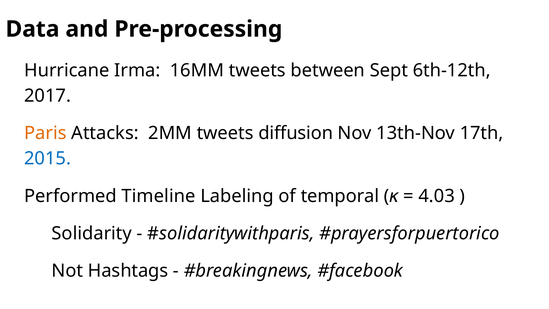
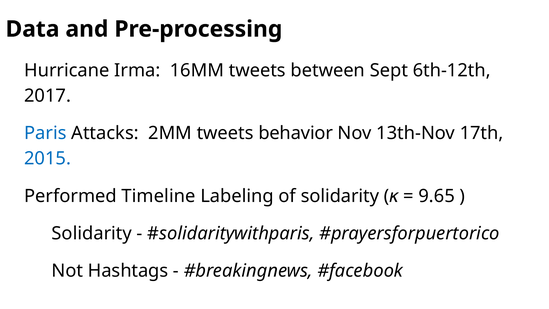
Paris colour: orange -> blue (45, 133)
diffusion: diffusion -> behavior (296, 133)
of temporal: temporal -> solidarity (340, 196)
4.03: 4.03 -> 9.65 (437, 196)
